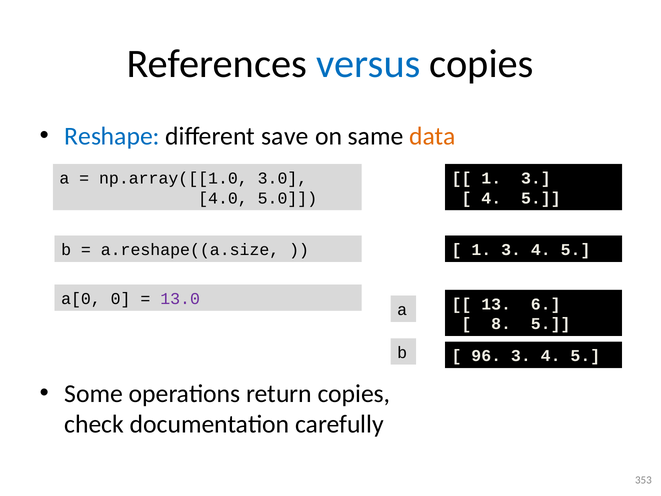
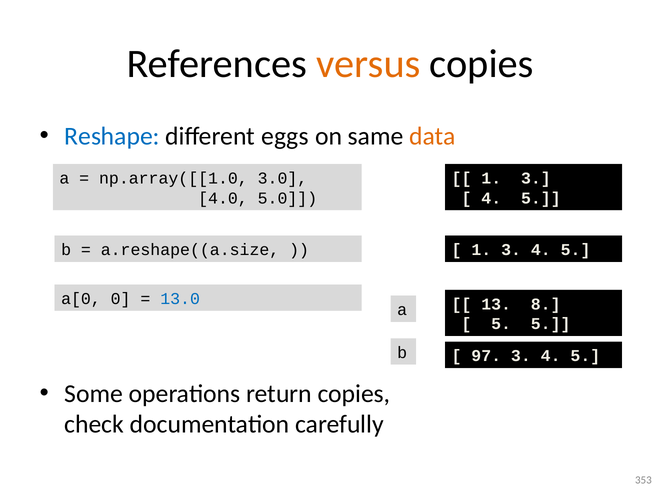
versus colour: blue -> orange (368, 64)
save: save -> eggs (285, 136)
13.0 colour: purple -> blue (180, 299)
6: 6 -> 8 (546, 304)
8: 8 -> 5 (501, 324)
96: 96 -> 97 (486, 356)
